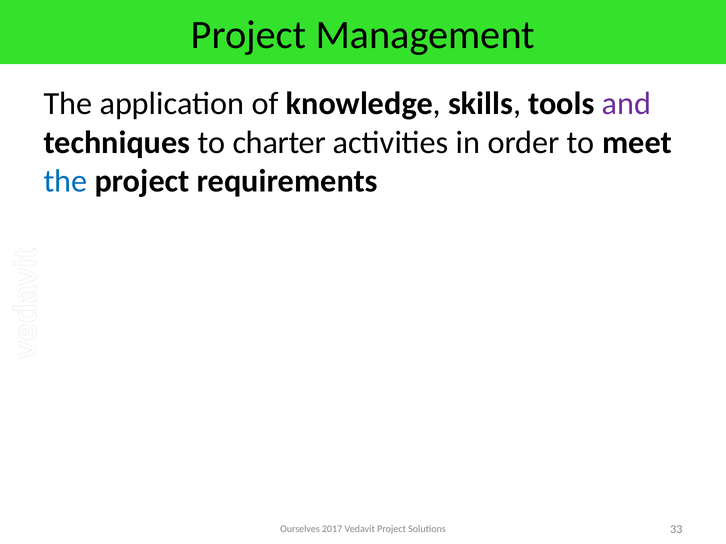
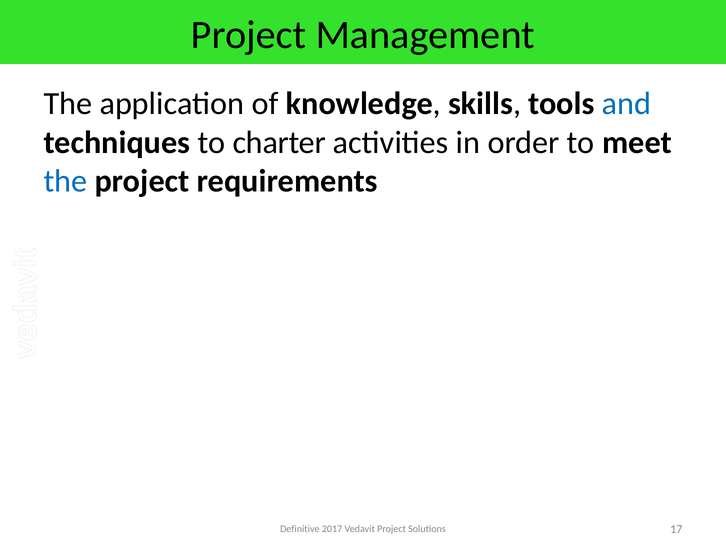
and colour: purple -> blue (627, 104)
Ourselves: Ourselves -> Definitive (300, 530)
33: 33 -> 17 (676, 530)
